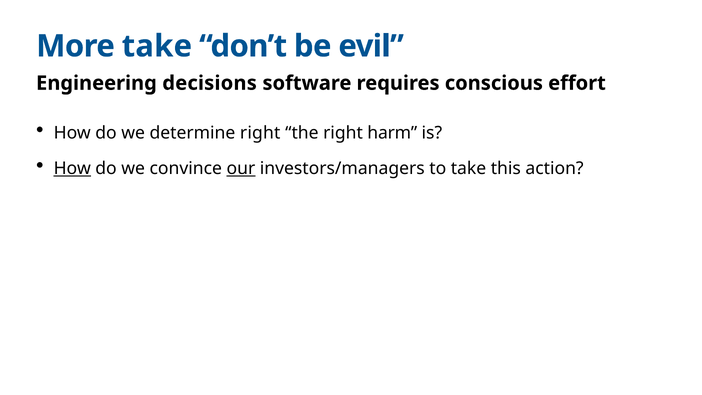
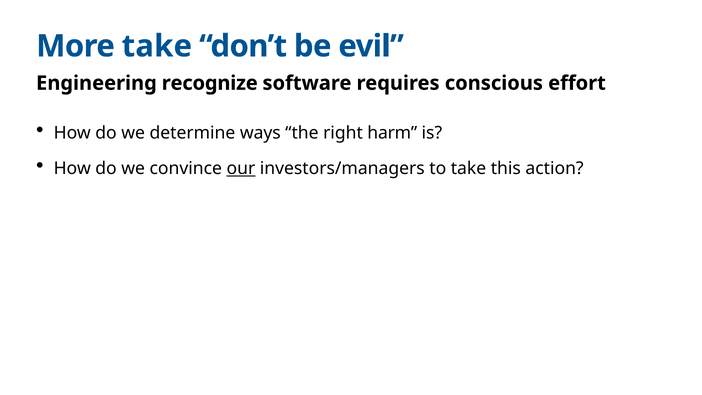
decisions: decisions -> recognize (210, 83)
determine right: right -> ways (260, 133)
How underline: present -> none (72, 169)
